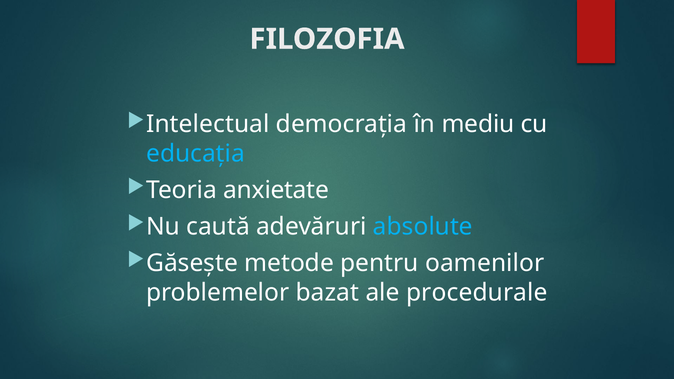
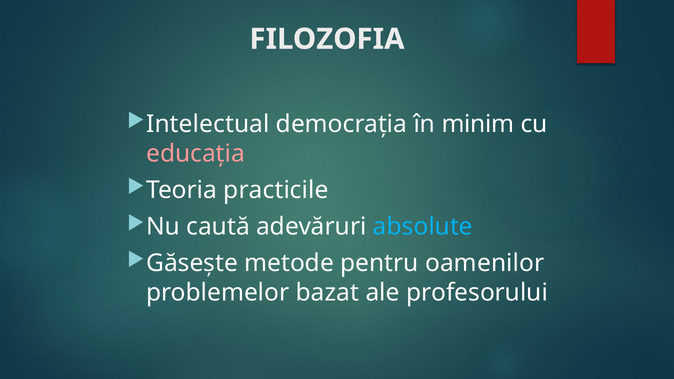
mediu: mediu -> minim (478, 124)
educația colour: light blue -> pink (196, 154)
anxietate: anxietate -> practicile (276, 190)
procedurale: procedurale -> profesorului (477, 293)
